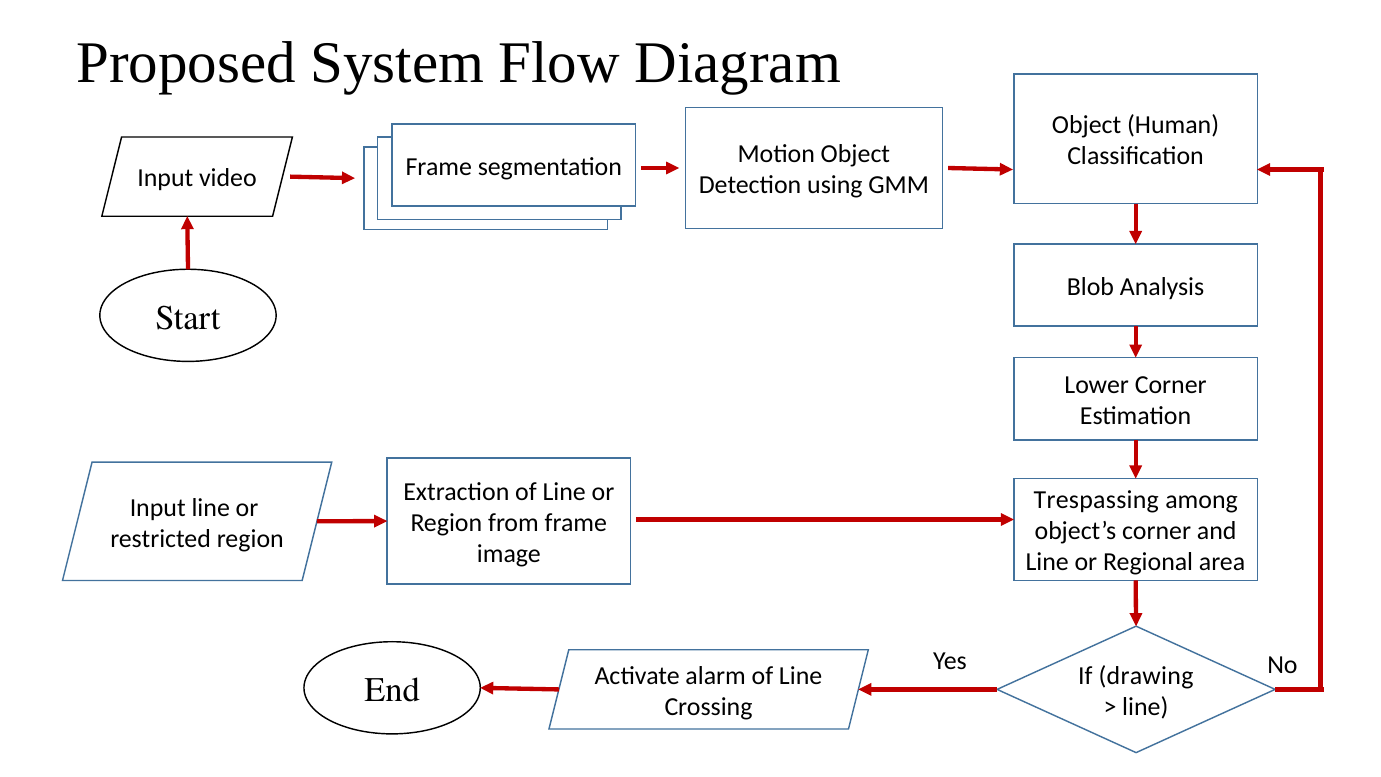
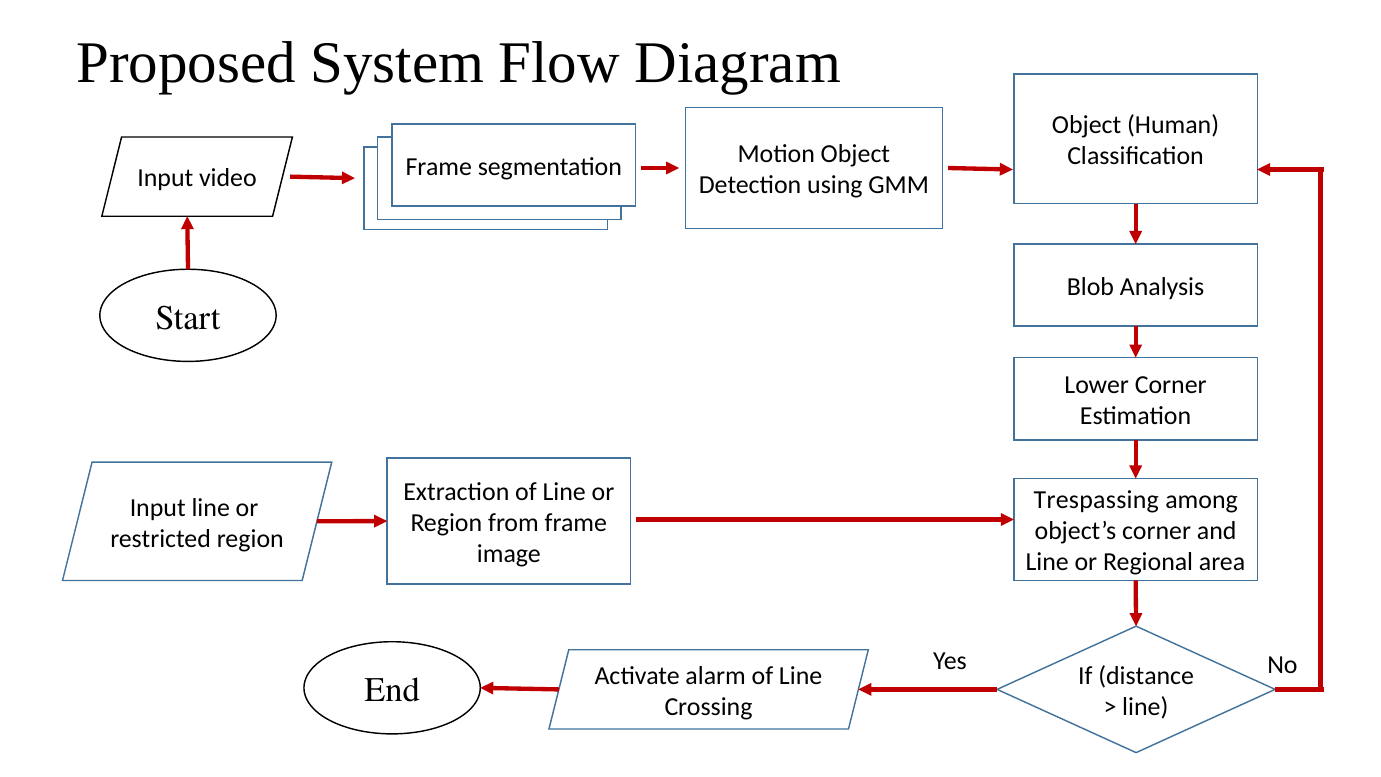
drawing: drawing -> distance (1146, 675)
